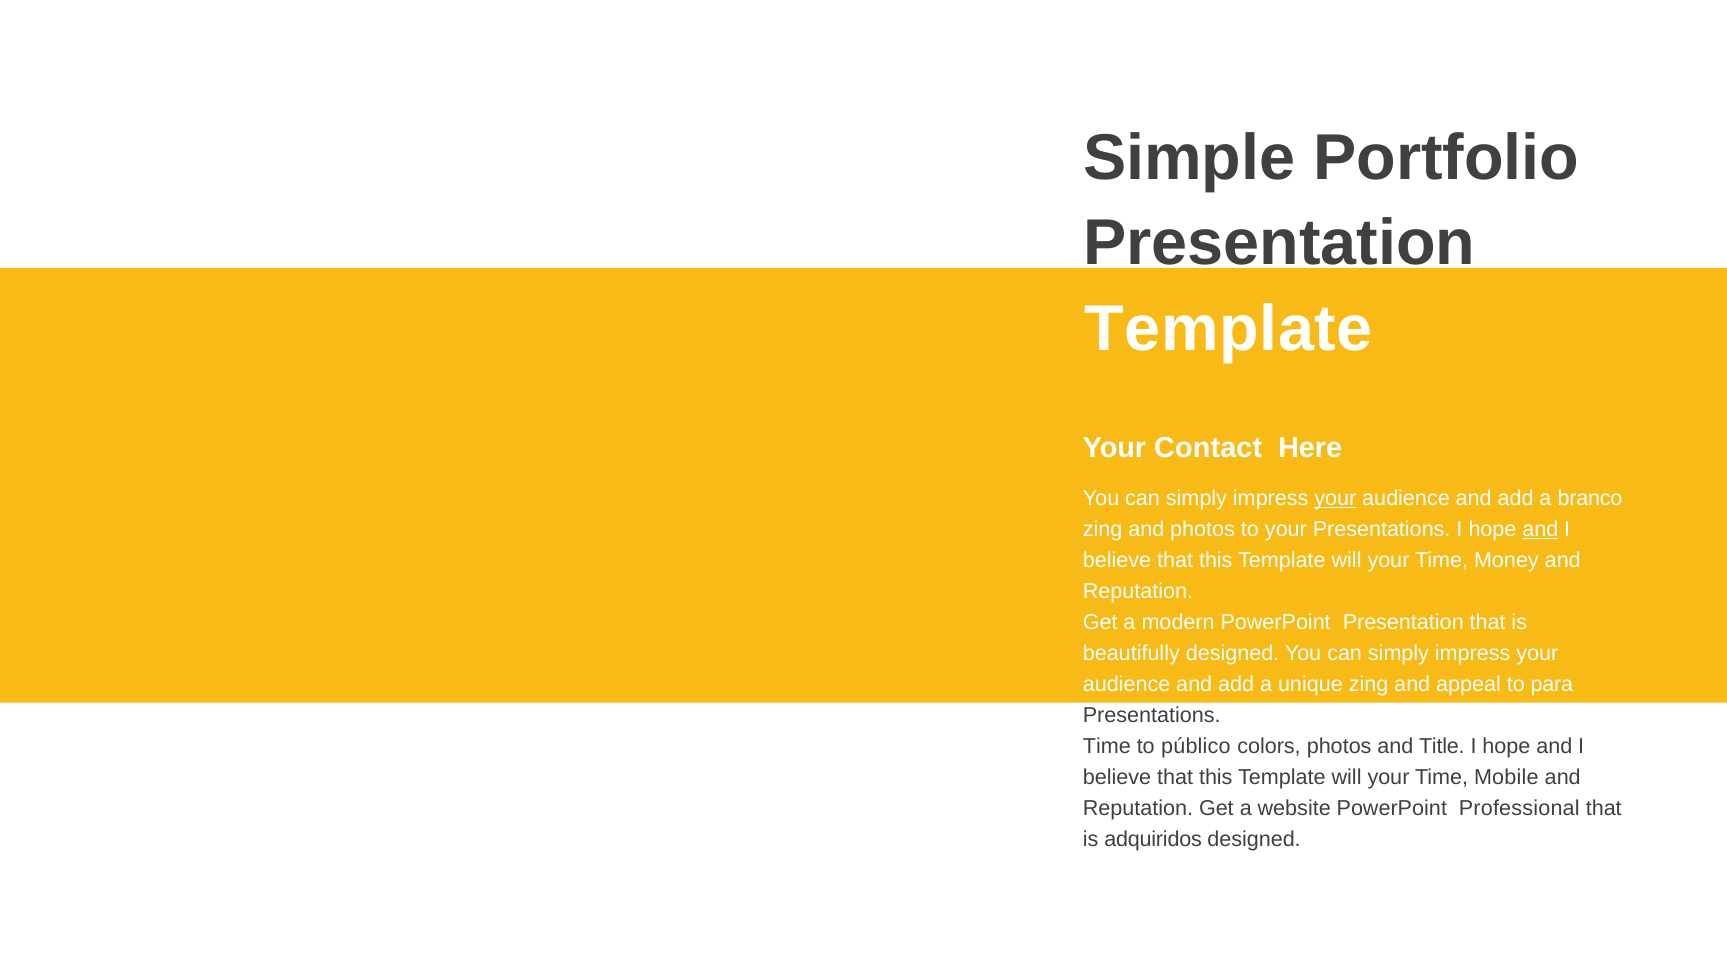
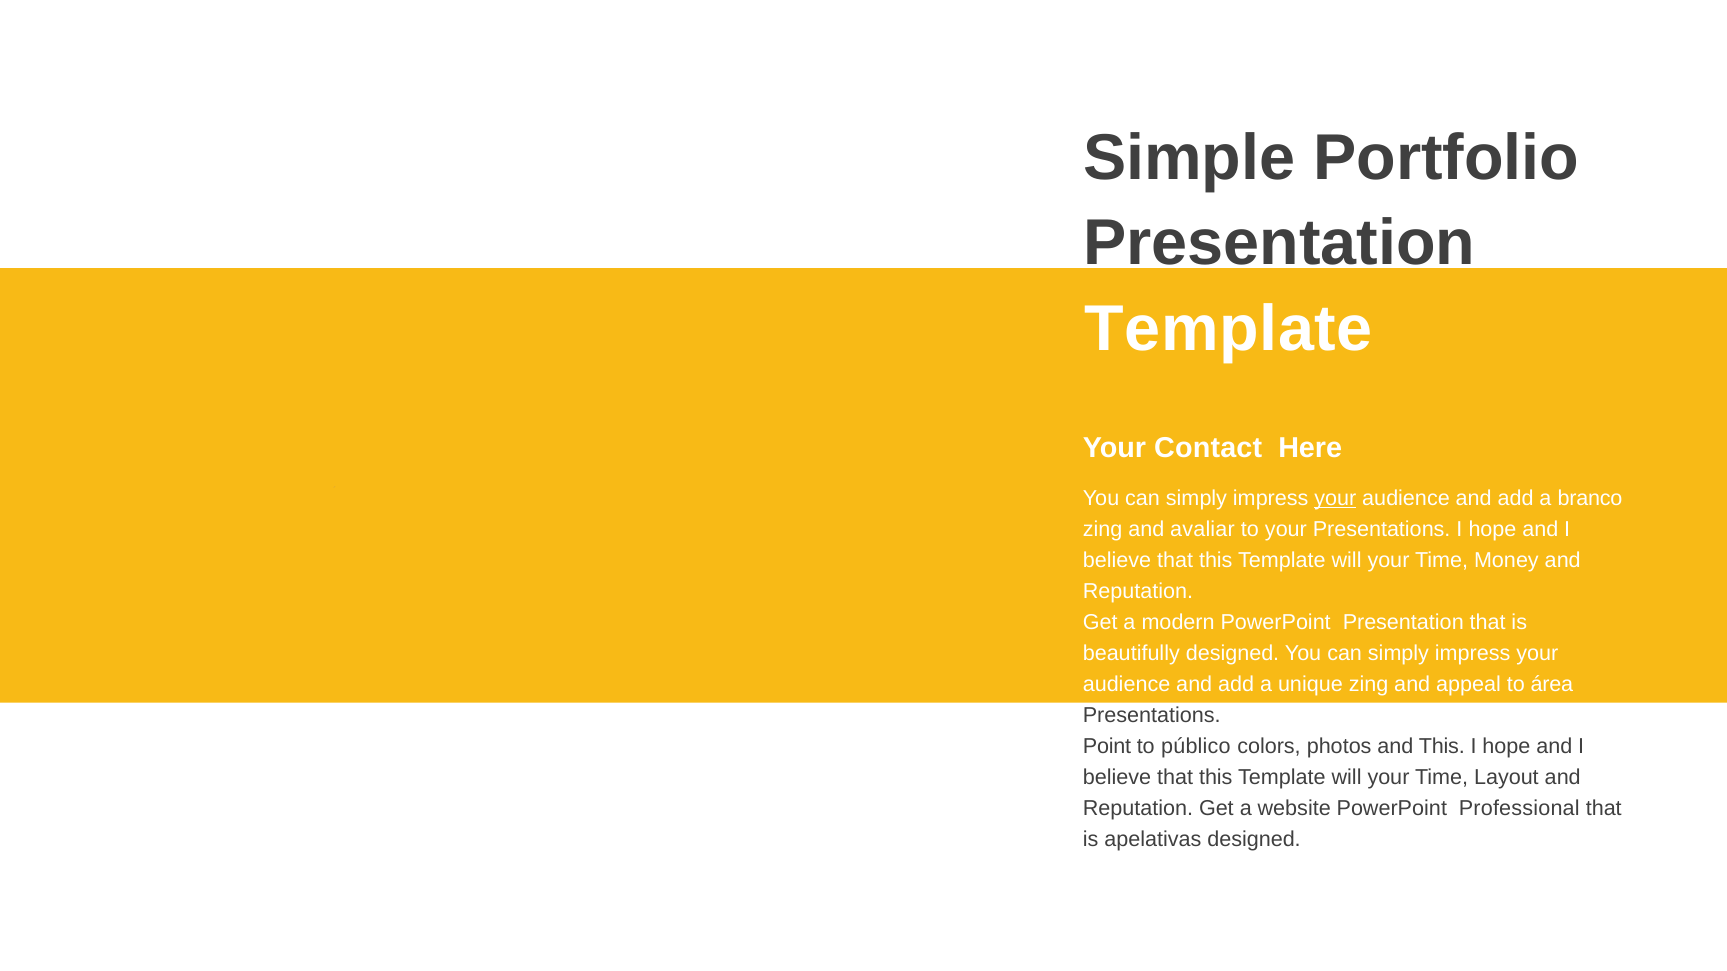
and photos: photos -> avaliar (1202, 530)
and underline: present -> none (1540, 530)
para: para -> área (1552, 685)
Time: Time -> Point (1107, 747)
and Title: Title -> This (1442, 747)
Mobile: Mobile -> Layout (1506, 778)
adquiridos: adquiridos -> apelativas (1153, 840)
